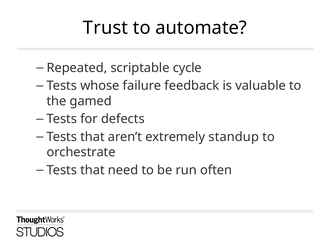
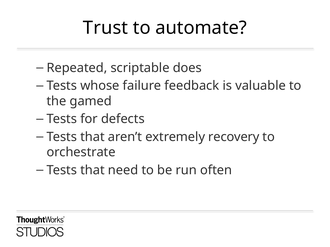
cycle: cycle -> does (187, 68)
standup: standup -> recovery (234, 137)
